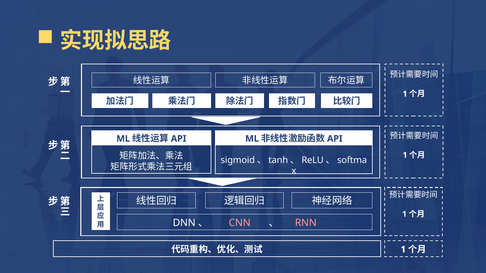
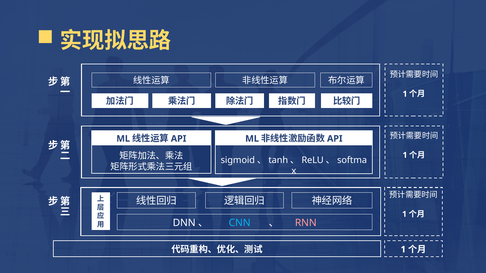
CNN colour: pink -> light blue (240, 223)
